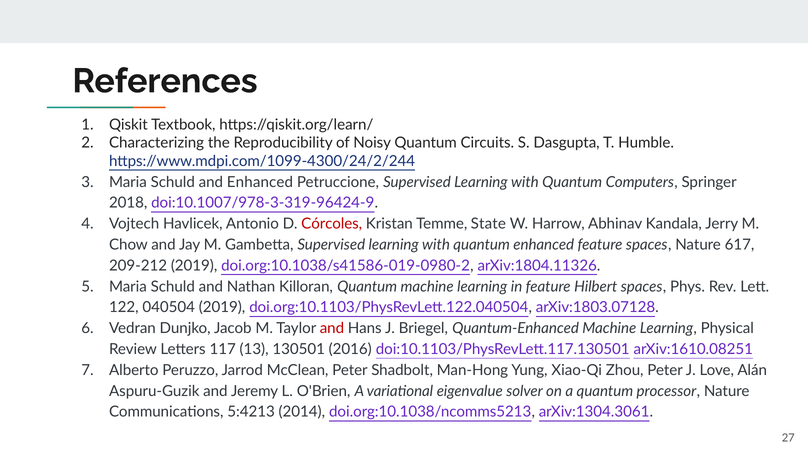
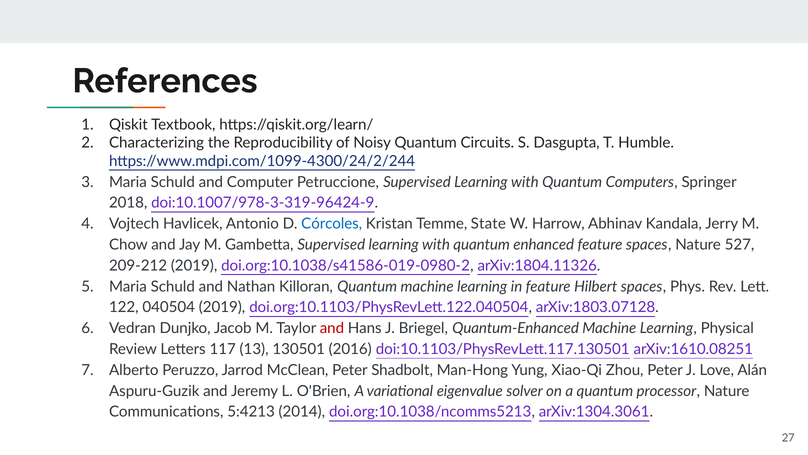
and Enhanced: Enhanced -> Computer (260, 182)
Córcoles colour: red -> blue (332, 224)
617: 617 -> 527 (740, 244)
